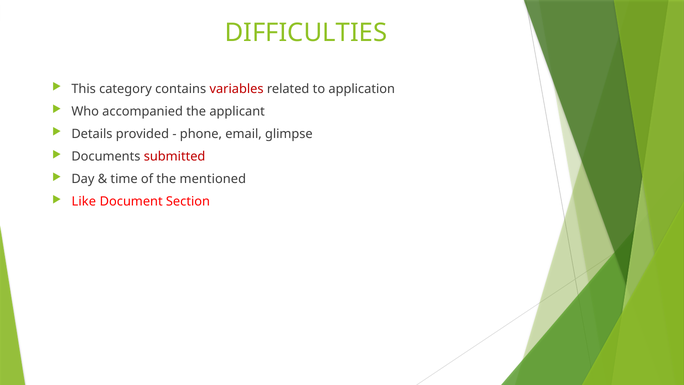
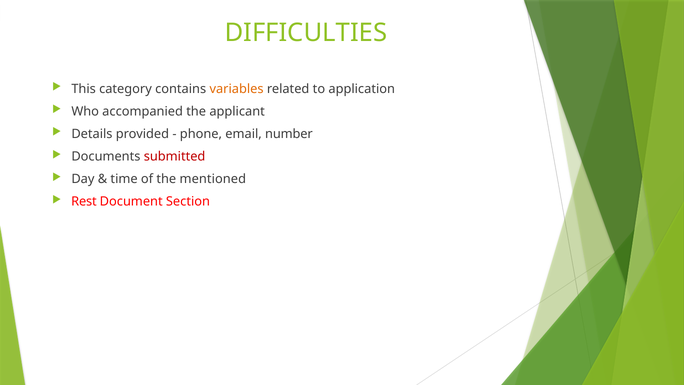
variables colour: red -> orange (237, 89)
glimpse: glimpse -> number (289, 134)
Like: Like -> Rest (84, 201)
